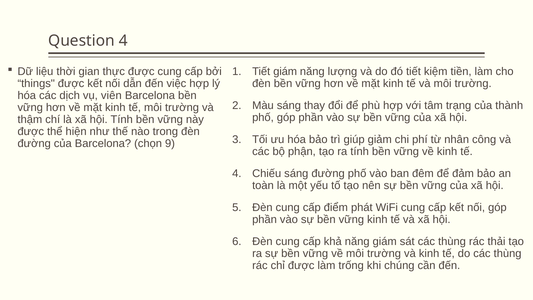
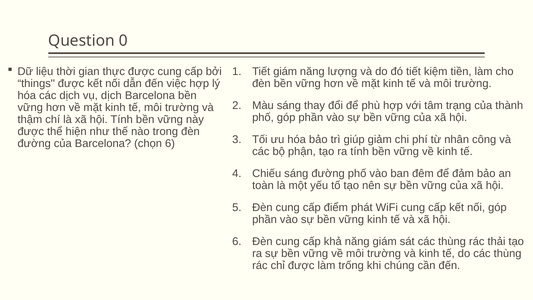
Question 4: 4 -> 0 (123, 41)
vụ viên: viên -> dịch (111, 95)
chọn 9: 9 -> 6 (170, 143)
